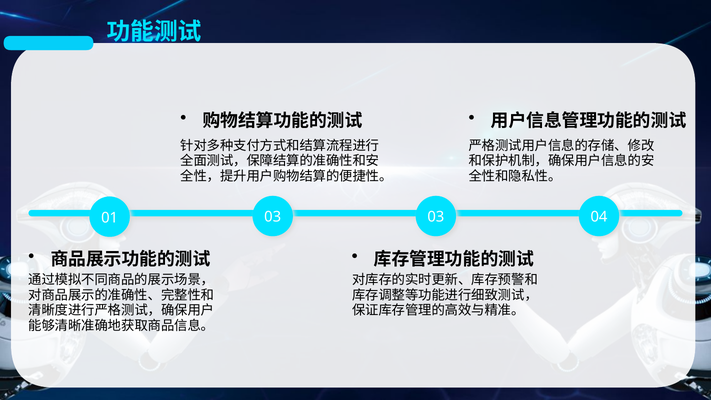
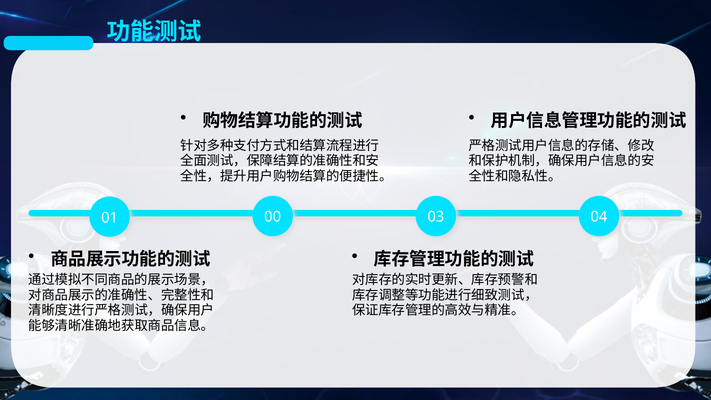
01 03: 03 -> 00 (273, 217)
